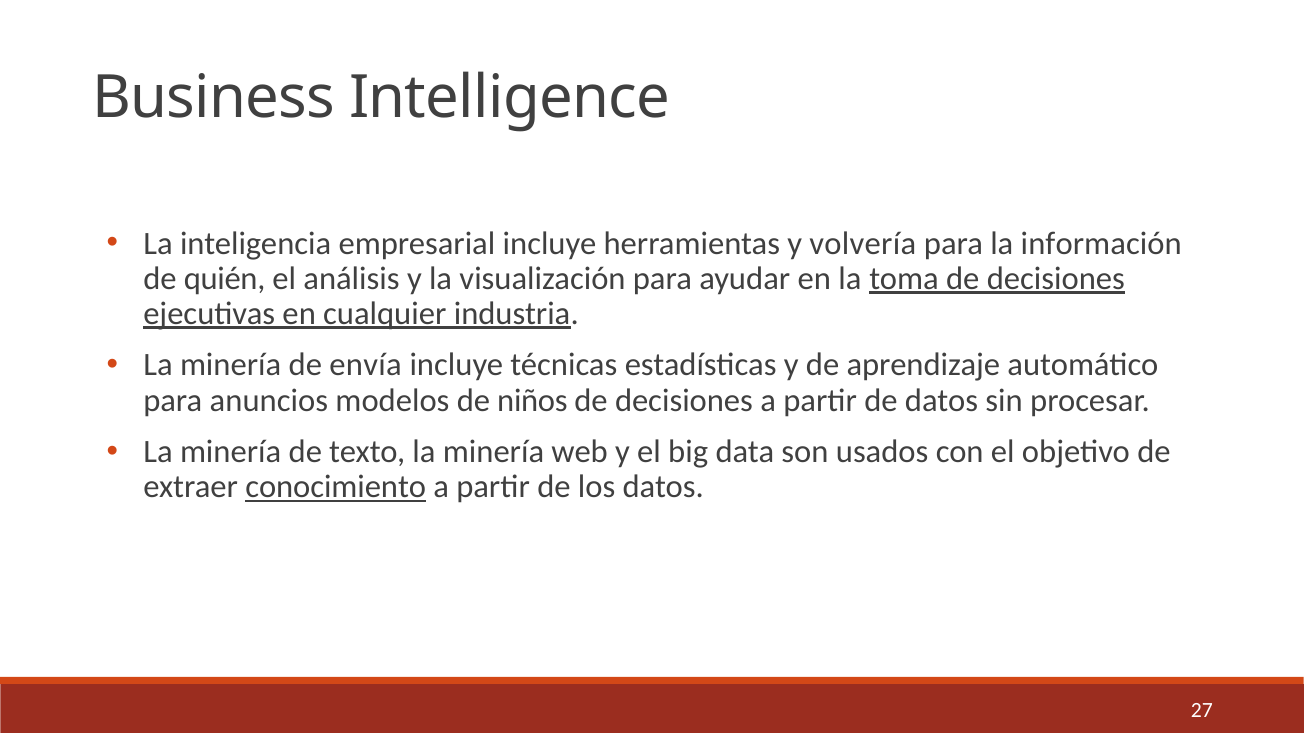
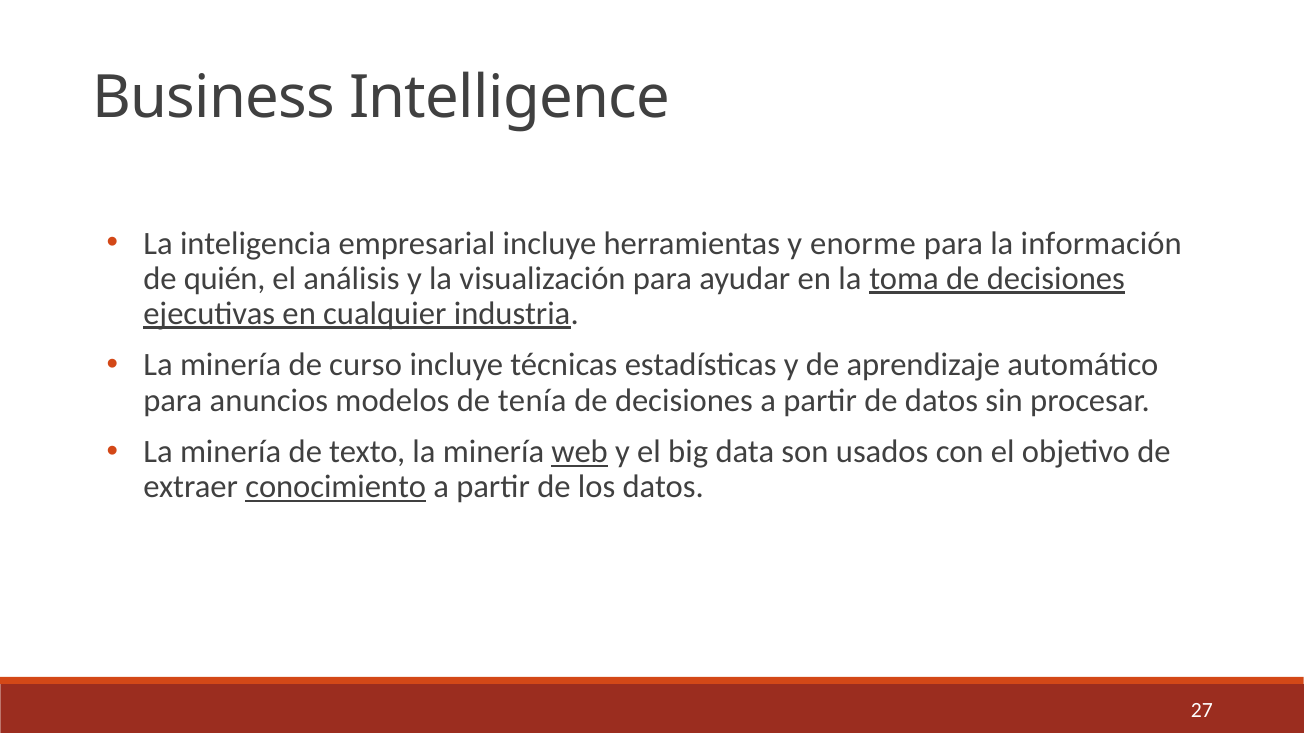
volvería: volvería -> enorme (863, 244)
envía: envía -> curso (366, 365)
niños: niños -> tenía (532, 401)
web underline: none -> present (580, 452)
